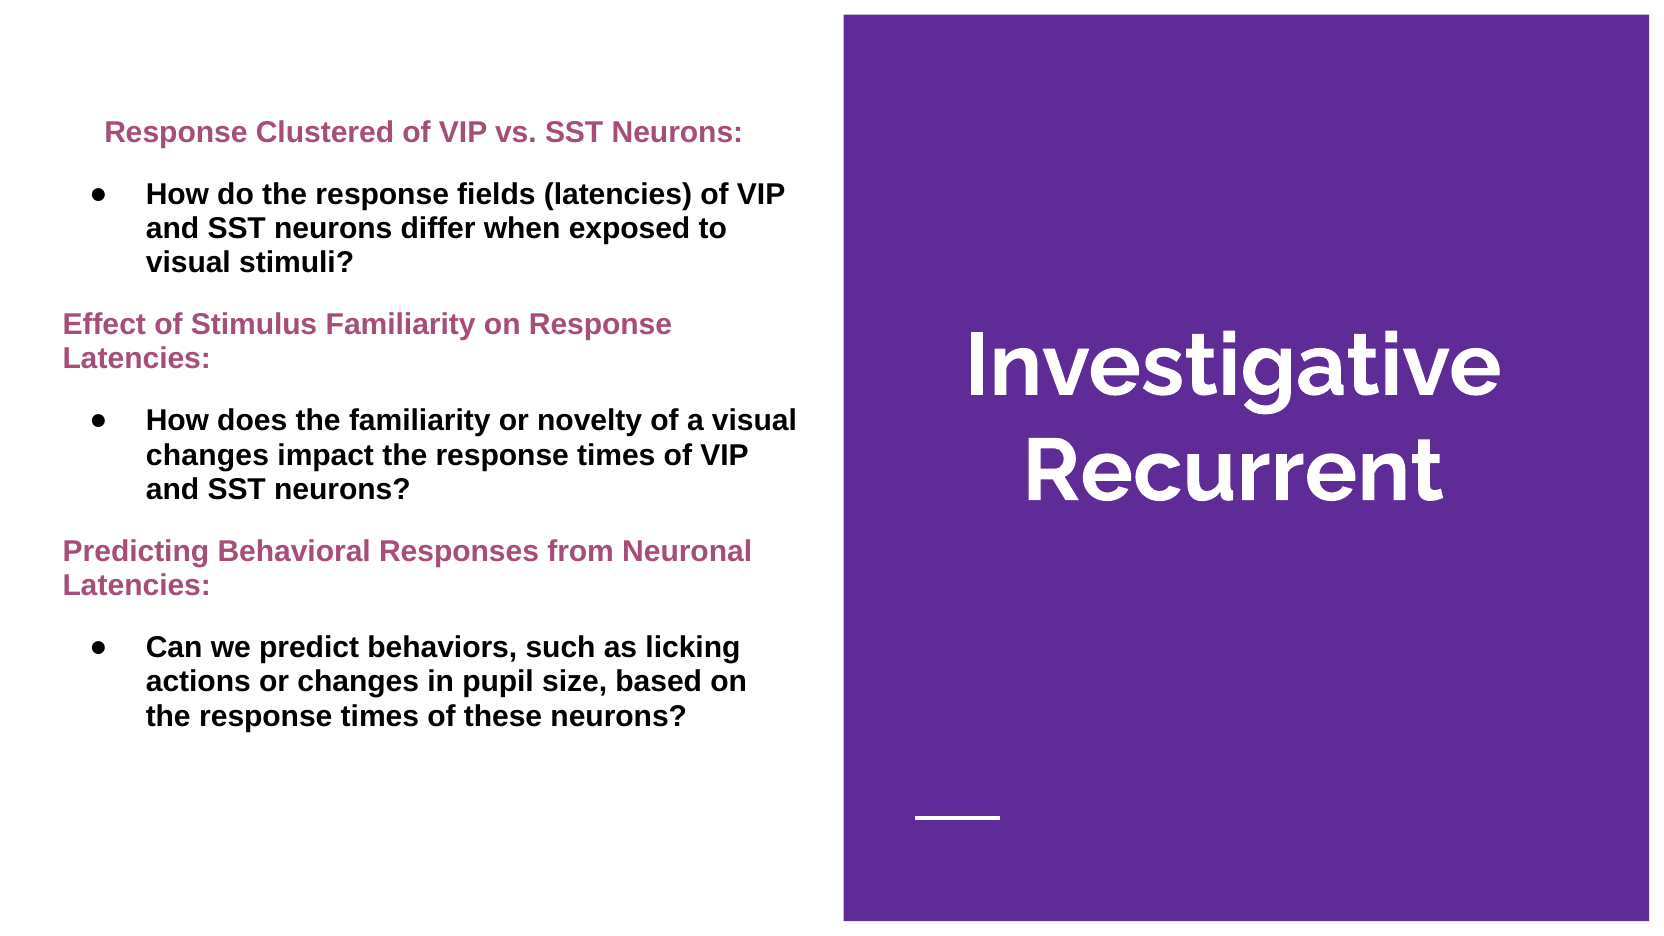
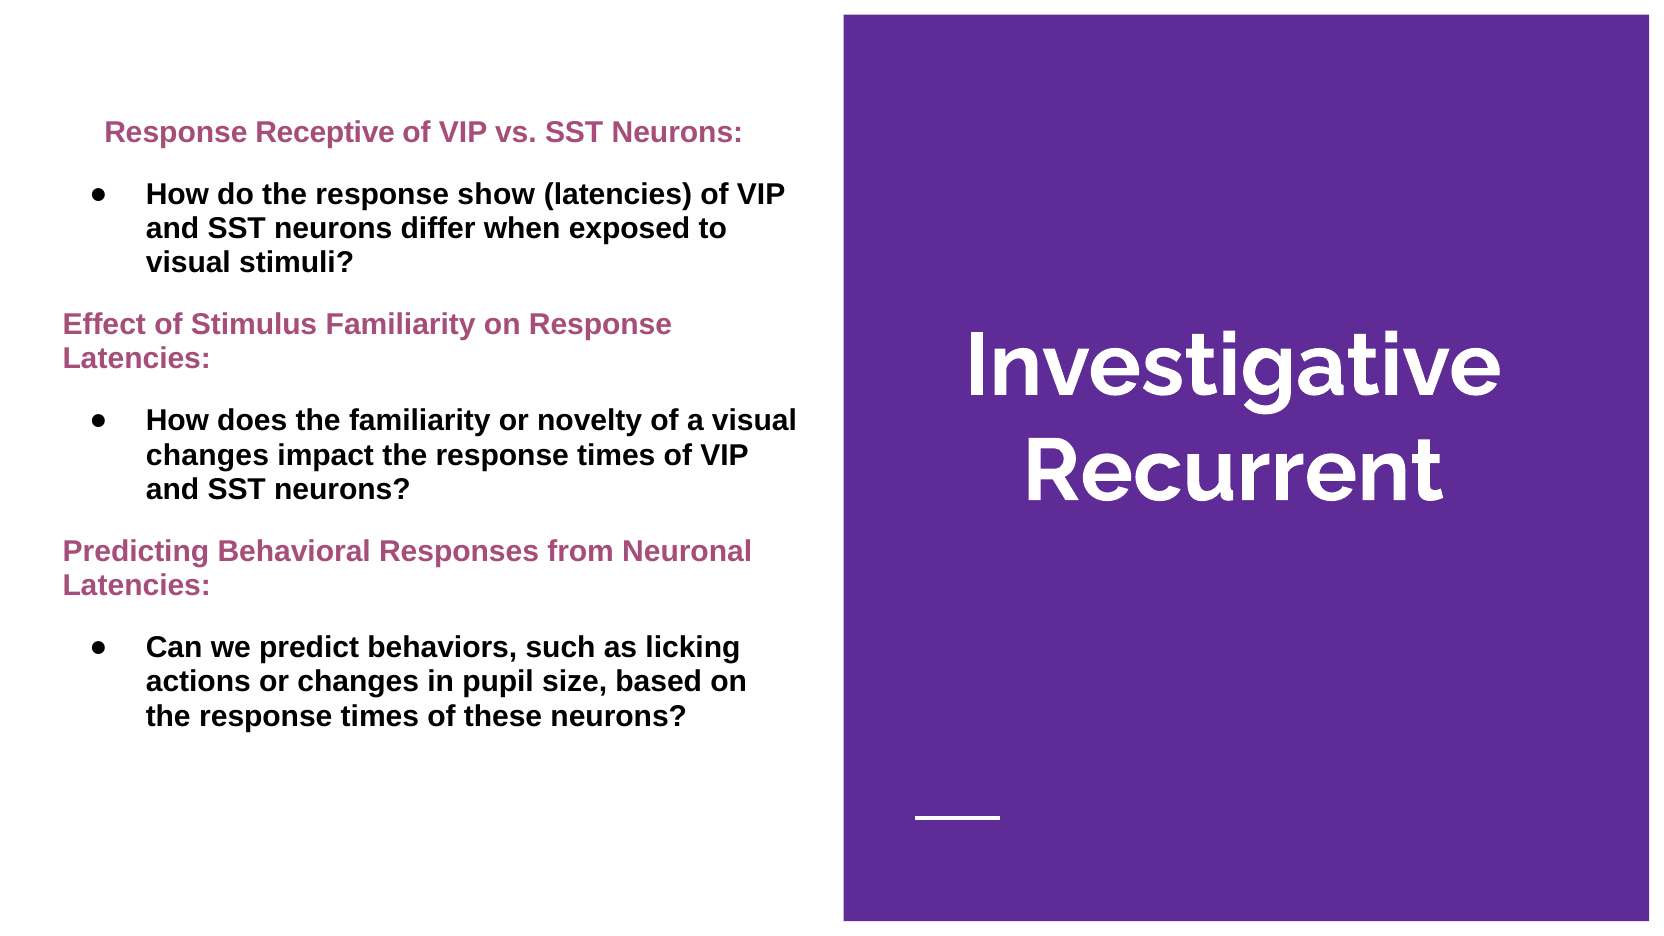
Clustered: Clustered -> Receptive (325, 132)
fields: fields -> show (496, 194)
